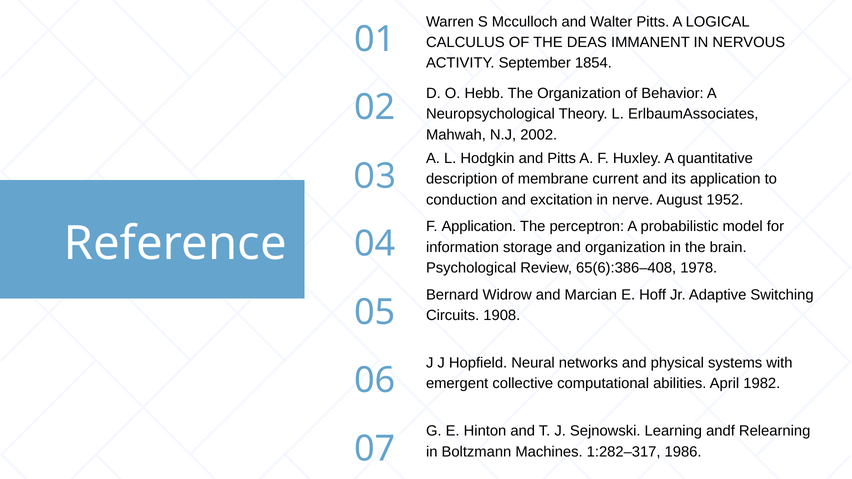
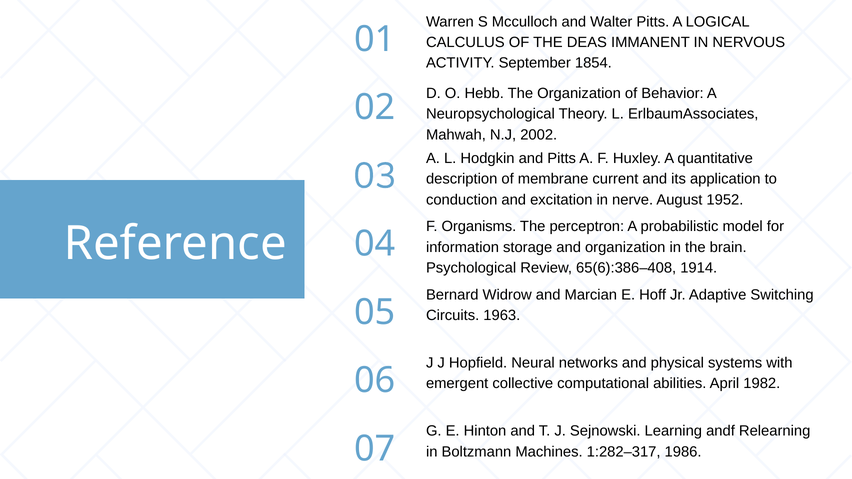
F Application: Application -> Organisms (479, 227)
1978: 1978 -> 1914 (699, 268)
1908: 1908 -> 1963 (502, 315)
